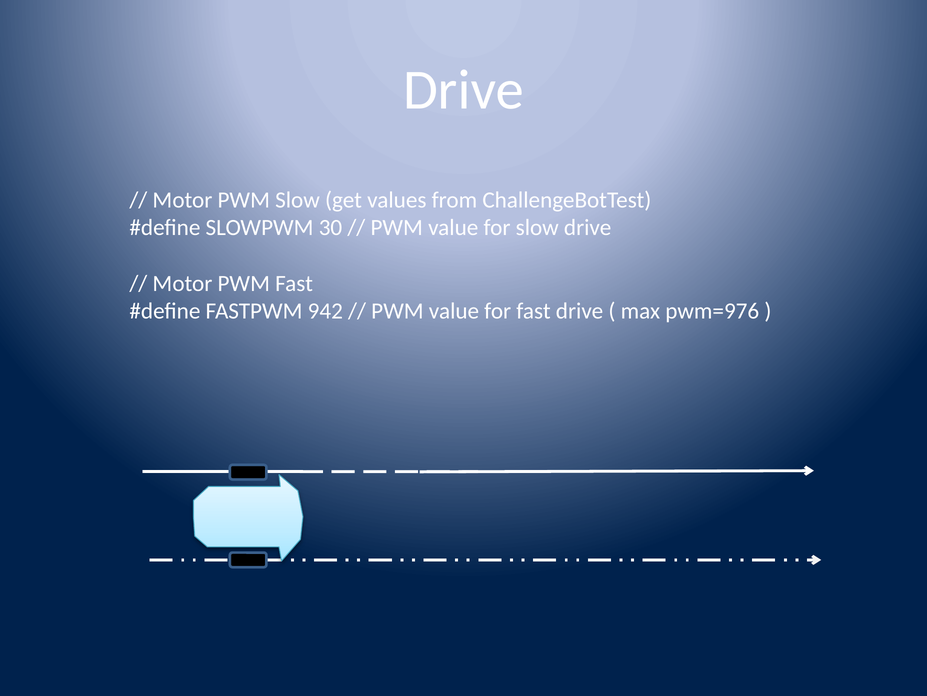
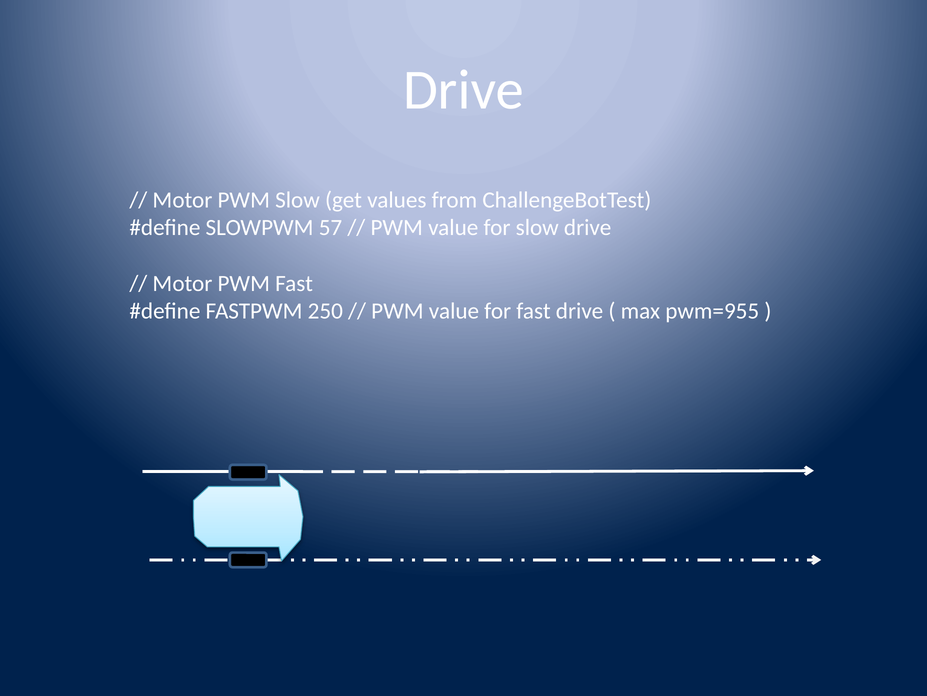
30: 30 -> 57 (330, 228)
942: 942 -> 250 (325, 311)
pwm=976: pwm=976 -> pwm=955 (712, 311)
